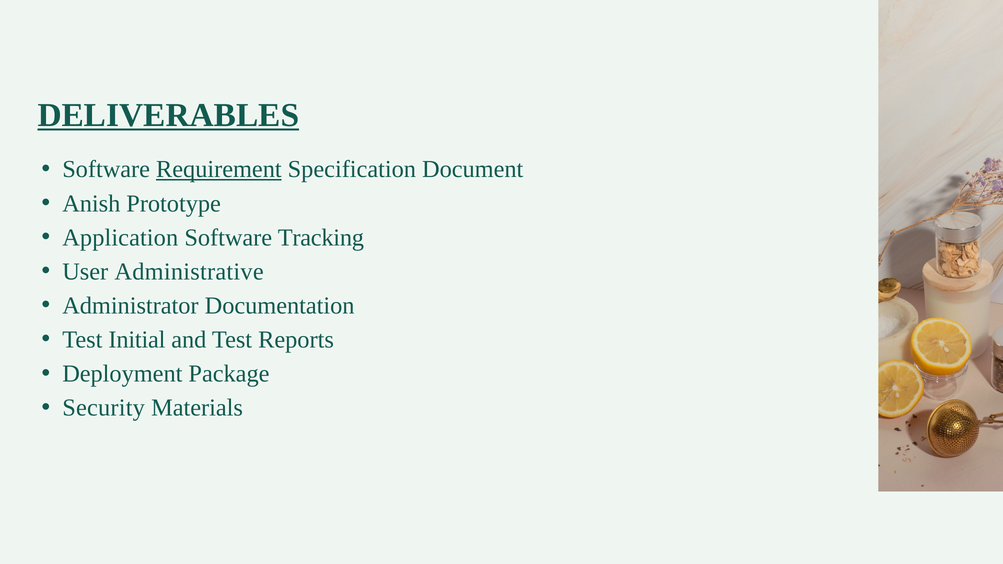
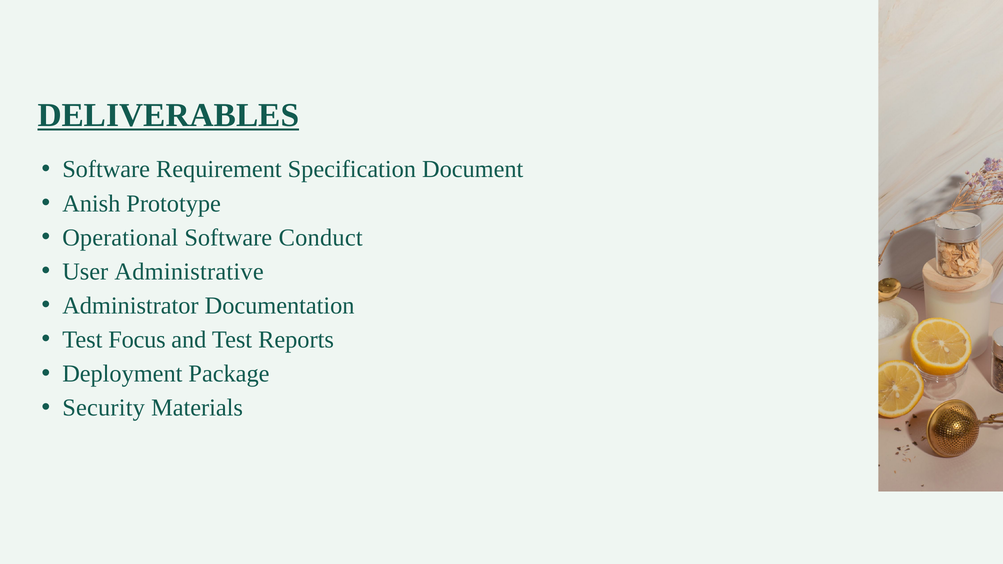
Requirement underline: present -> none (219, 169)
Application: Application -> Operational (120, 238)
Tracking: Tracking -> Conduct (321, 238)
Initial: Initial -> Focus (137, 340)
